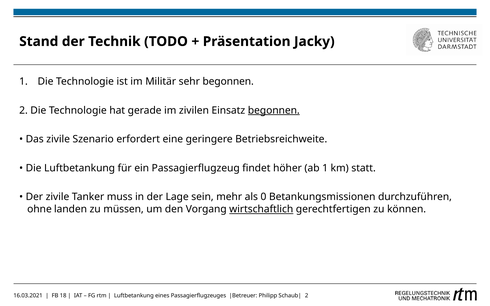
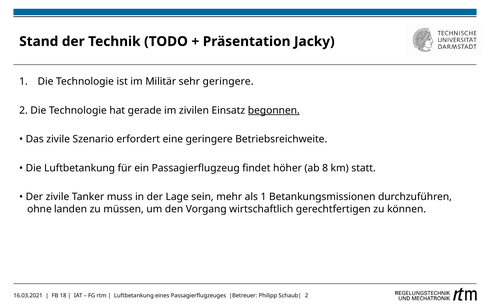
sehr begonnen: begonnen -> geringere (228, 82)
ab 1: 1 -> 8 (325, 168)
als 0: 0 -> 1 (263, 197)
wirtschaftlich underline: present -> none (261, 209)
